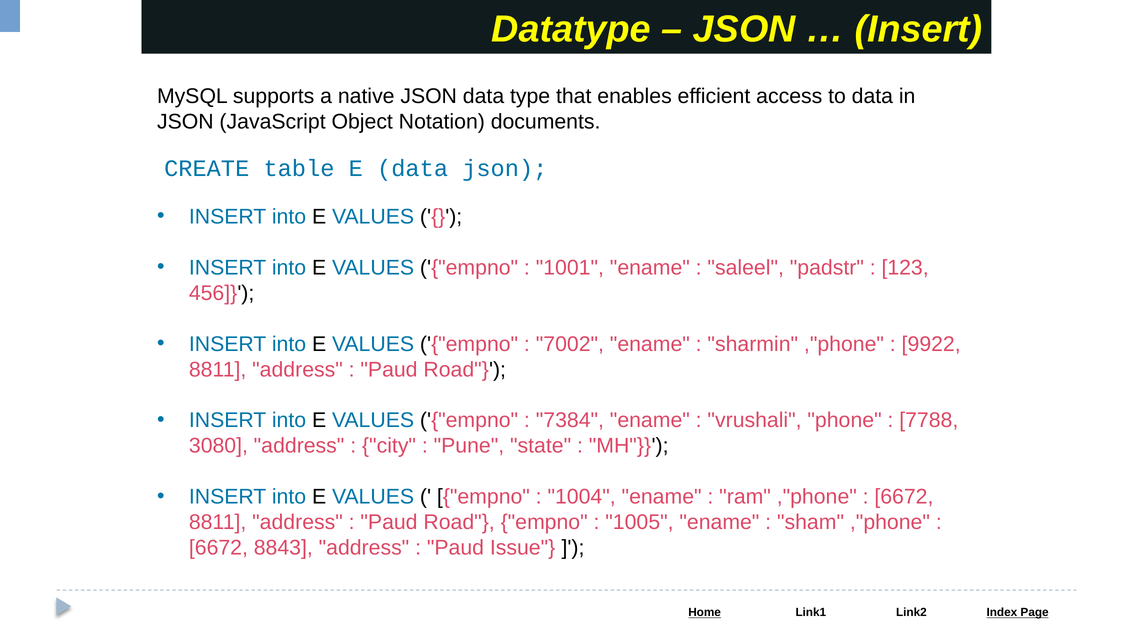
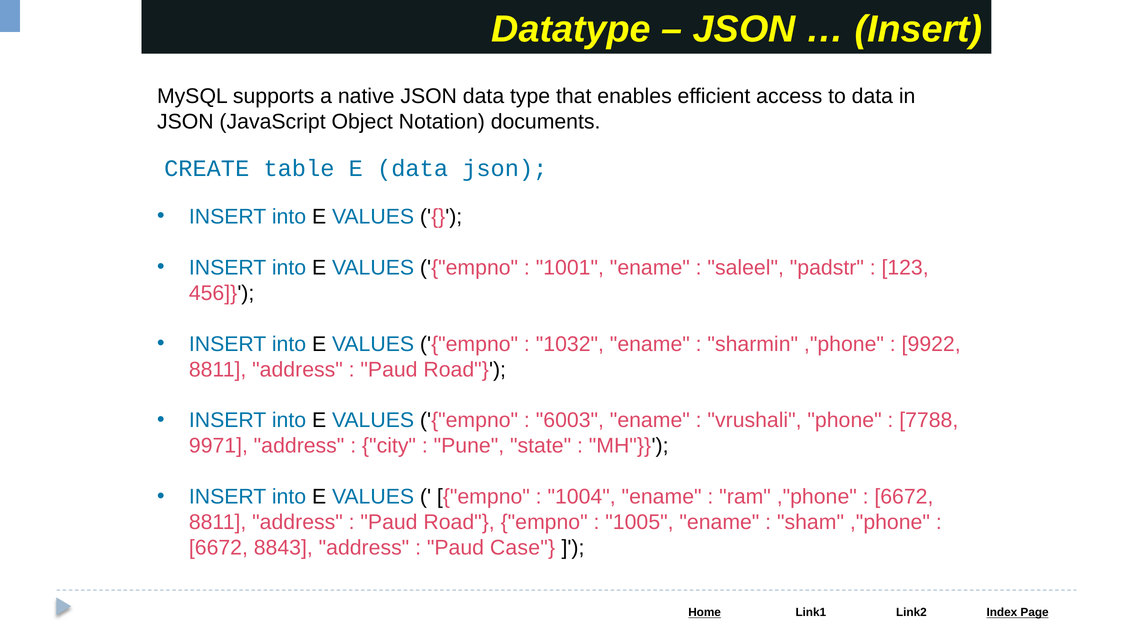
7002: 7002 -> 1032 (570, 344)
7384: 7384 -> 6003 (570, 421)
3080: 3080 -> 9971 (218, 446)
Issue: Issue -> Case (522, 548)
